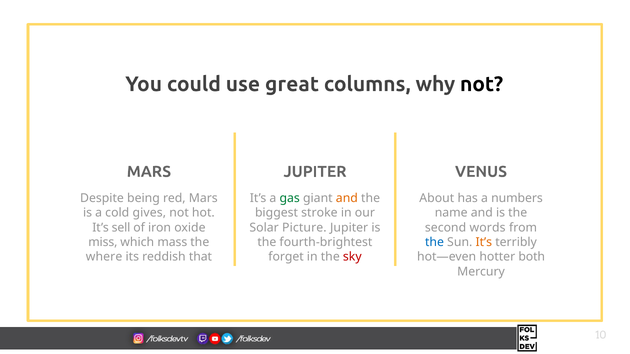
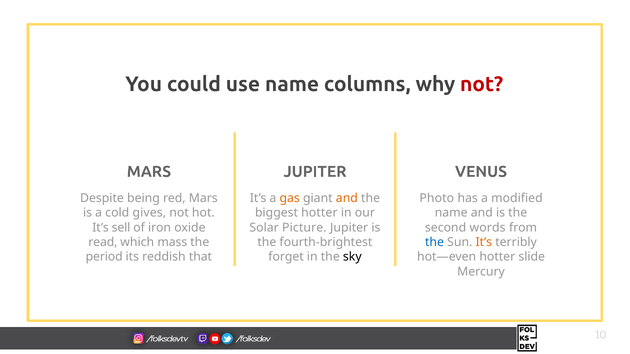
use great: great -> name (292, 84)
not colour: black -> red (482, 84)
gas colour: green -> orange (290, 198)
About: About -> Photo (437, 198)
numbers: numbers -> modified (517, 198)
biggest stroke: stroke -> hotter (319, 213)
miss: miss -> read (103, 242)
where: where -> period (104, 257)
sky colour: red -> black (352, 257)
both: both -> slide (532, 257)
